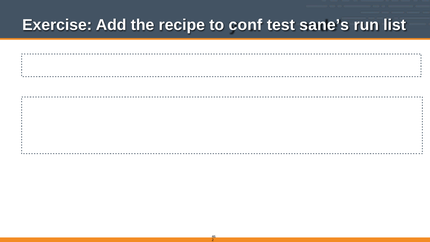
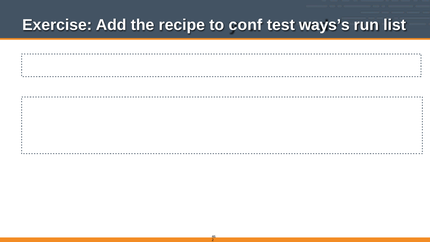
sane’s: sane’s -> ways’s (324, 25)
